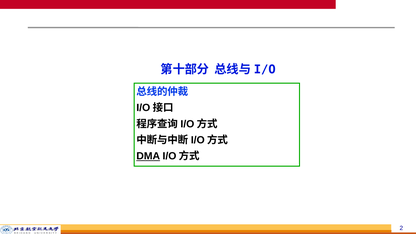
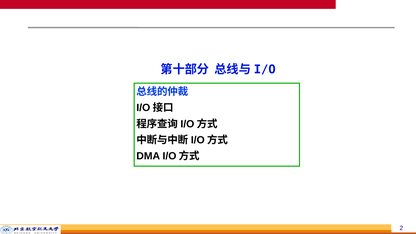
DMA underline: present -> none (148, 156)
